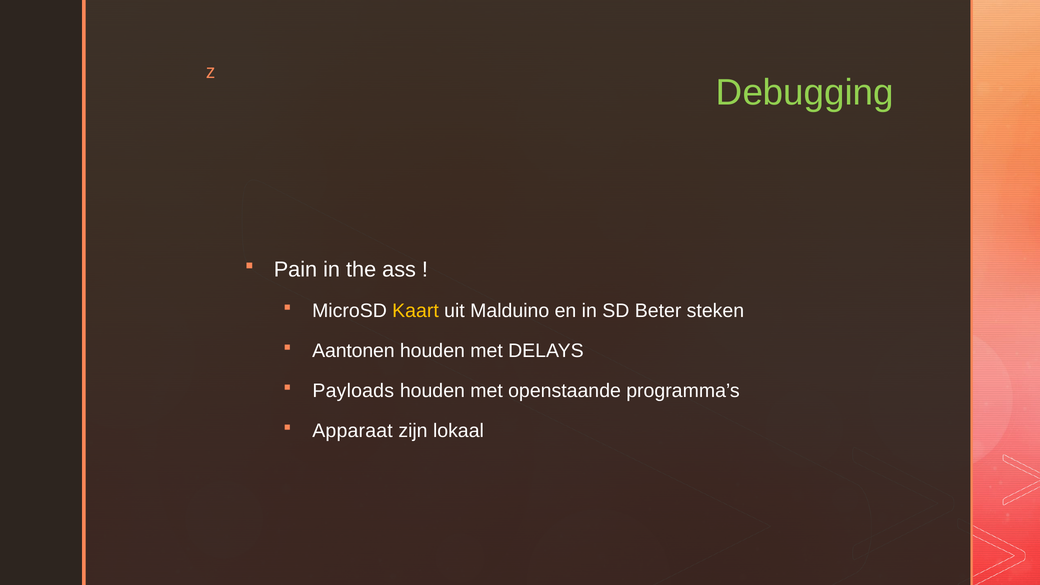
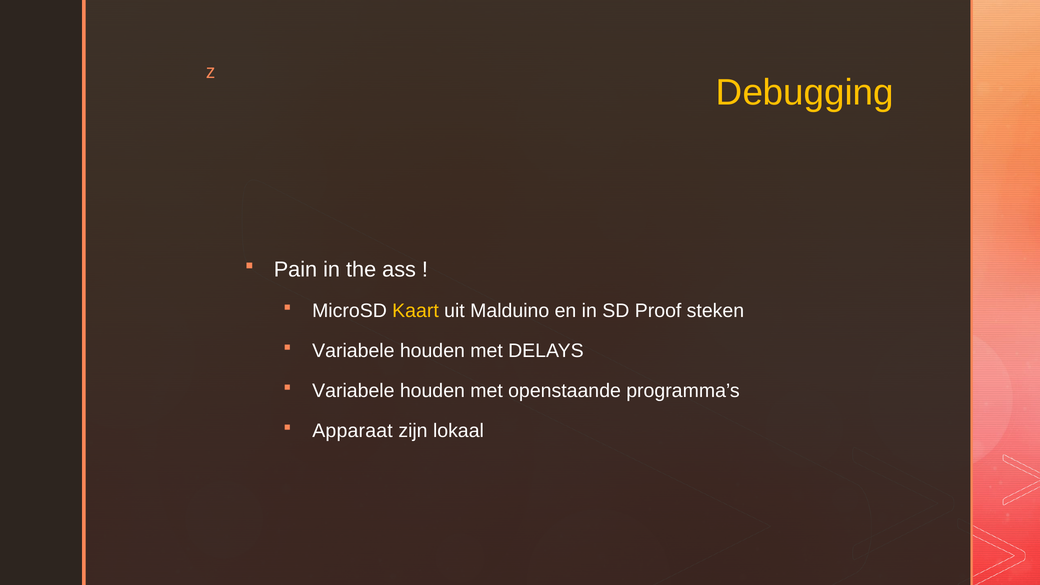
Debugging colour: light green -> yellow (805, 93)
Beter: Beter -> Proof (658, 311)
Aantonen: Aantonen -> Variabele (353, 351)
Payloads: Payloads -> Variabele (353, 391)
